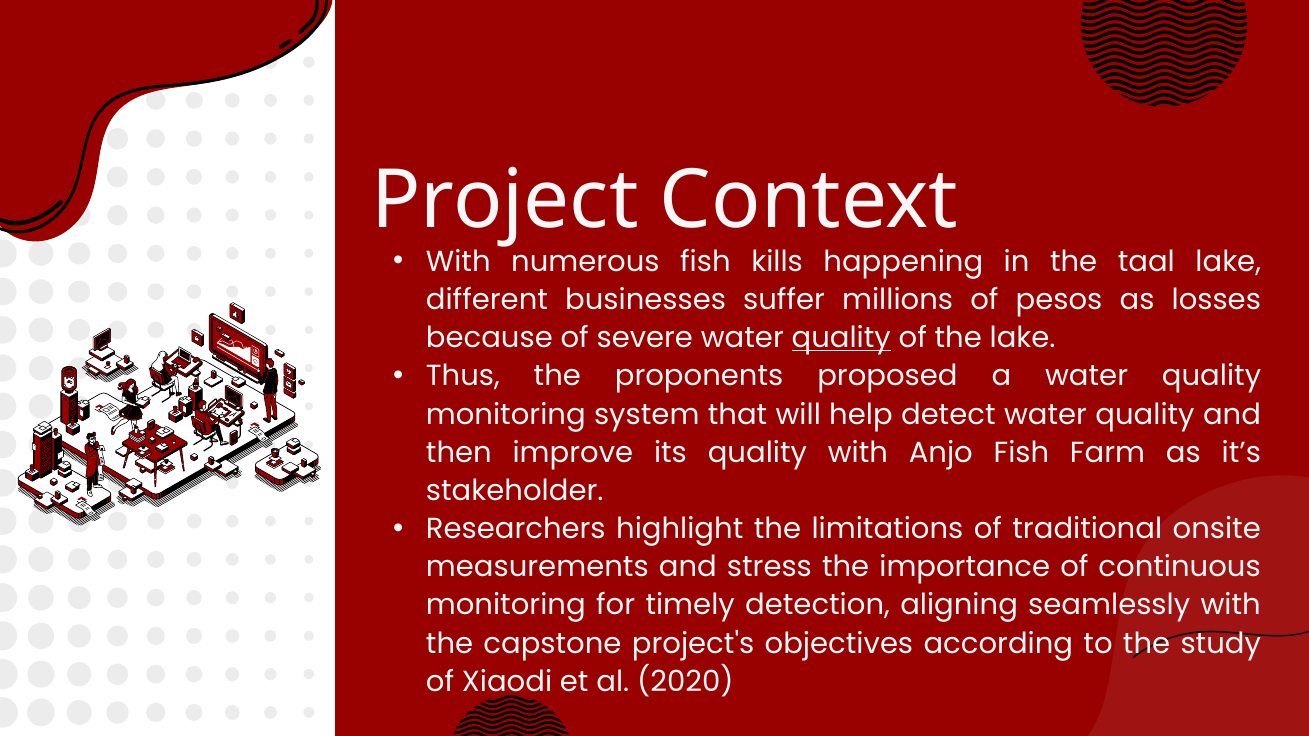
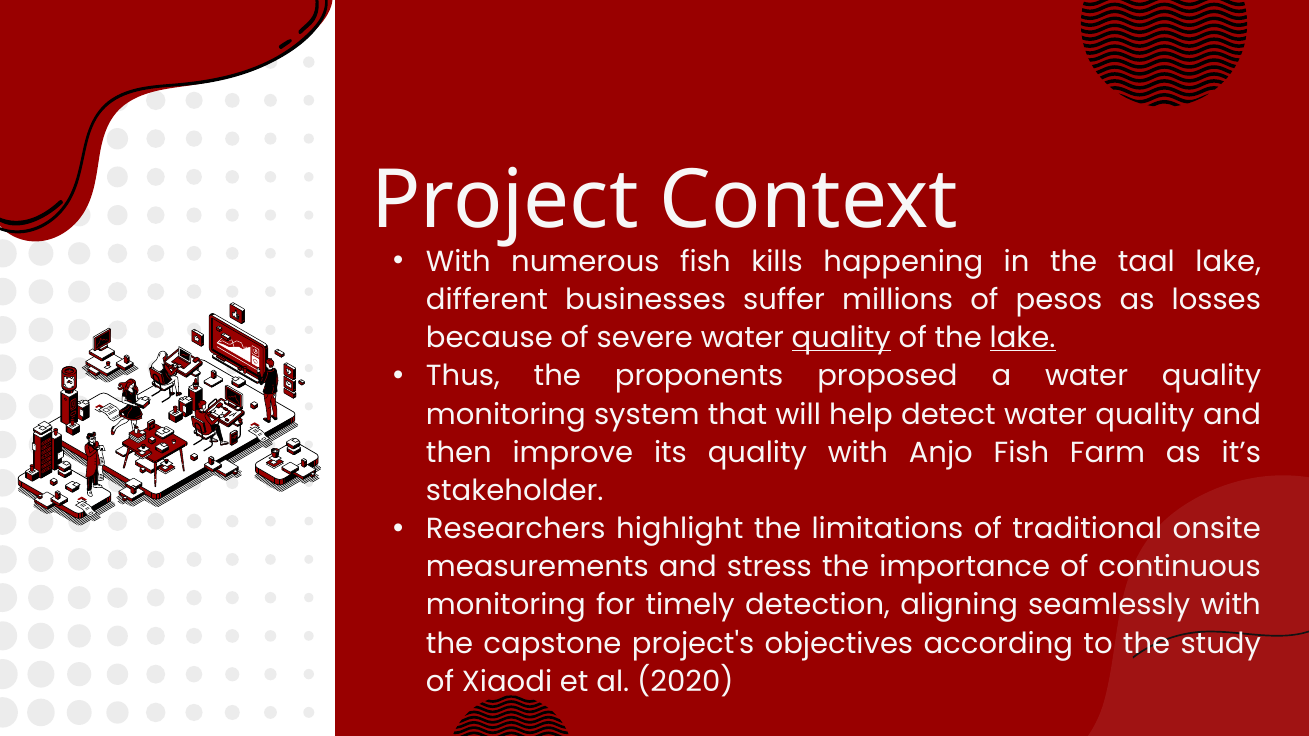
lake underline: none -> present (1023, 338)
